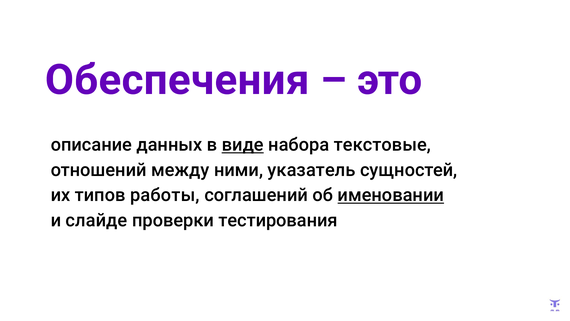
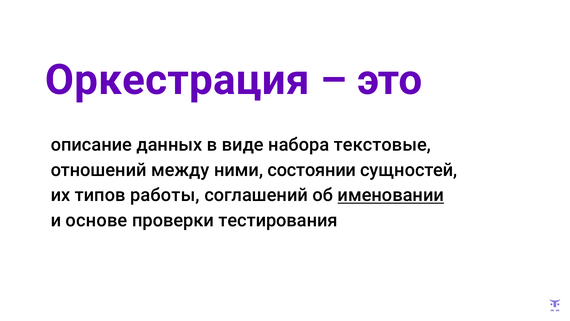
Обеспечения: Обеспечения -> Оркестрация (177, 80)
виде underline: present -> none (243, 145)
указатель: указатель -> состоянии (312, 170)
слайде: слайде -> основе (96, 220)
